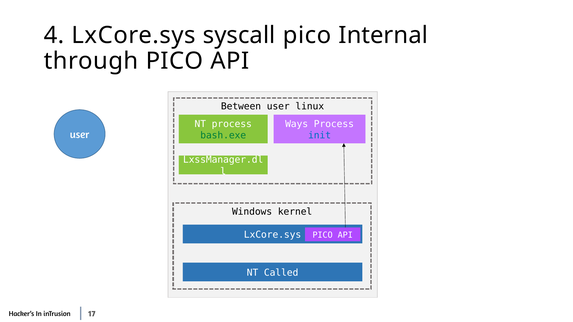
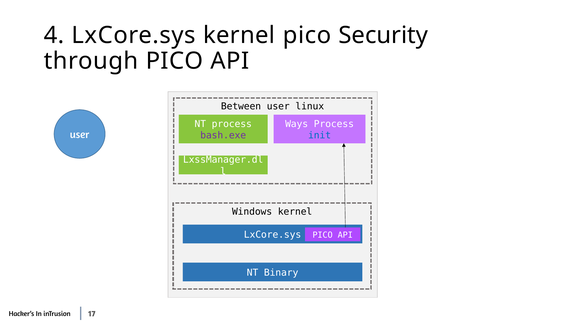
LxCore.sys syscall: syscall -> kernel (239, 35)
Internal: Internal -> Security (383, 35)
bash.exe colour: green -> purple (223, 136)
Called: Called -> Binary (281, 273)
